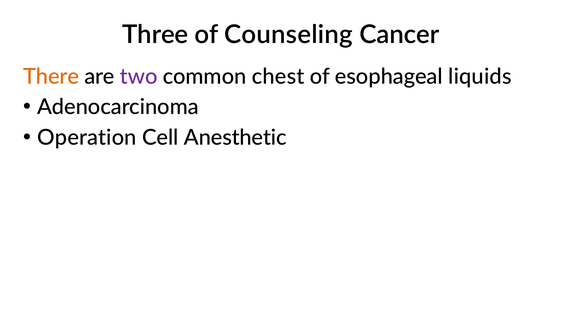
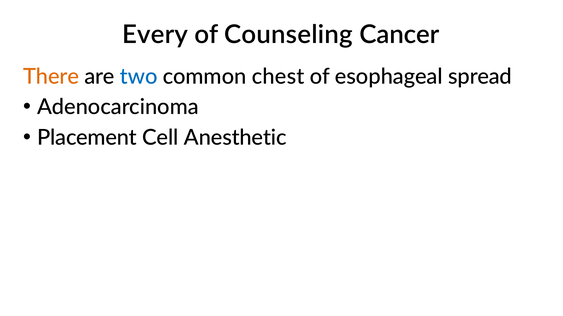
Three: Three -> Every (155, 35)
two colour: purple -> blue (139, 77)
liquids: liquids -> spread (480, 77)
Operation: Operation -> Placement (87, 138)
